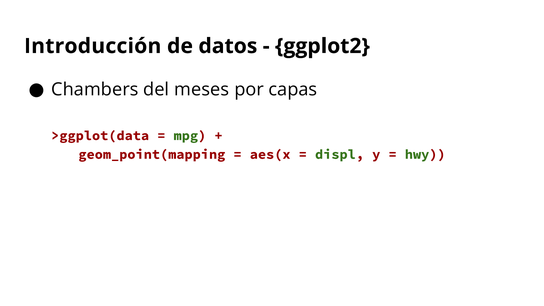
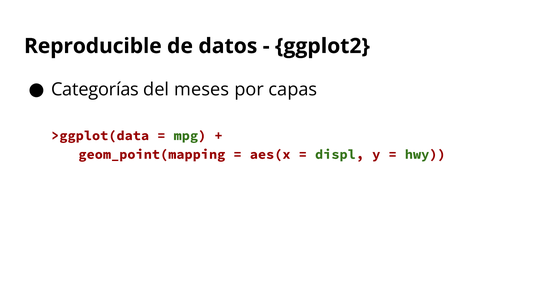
Introducción: Introducción -> Reproducible (93, 46)
Chambers: Chambers -> Categorías (95, 89)
